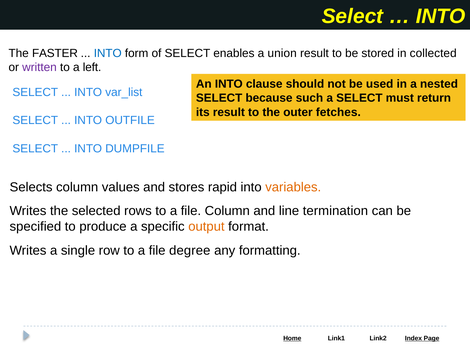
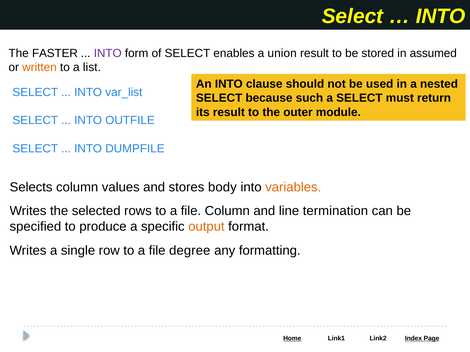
INTO colour: blue -> purple (108, 53)
collected: collected -> assumed (433, 53)
written colour: purple -> orange (40, 67)
left: left -> list (92, 67)
fetches: fetches -> module (338, 112)
rapid: rapid -> body (222, 187)
